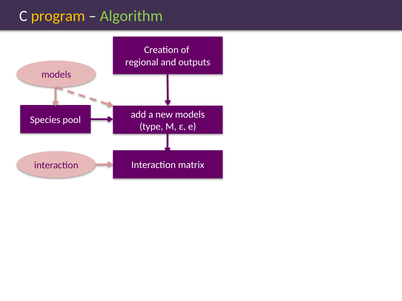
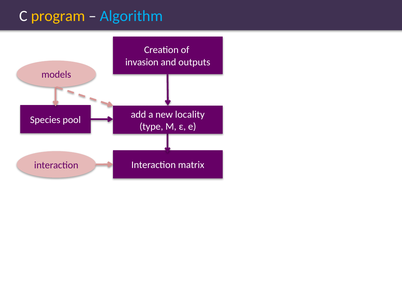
Algorithm colour: light green -> light blue (131, 16)
regional: regional -> invasion (142, 62)
new models: models -> locality (190, 115)
